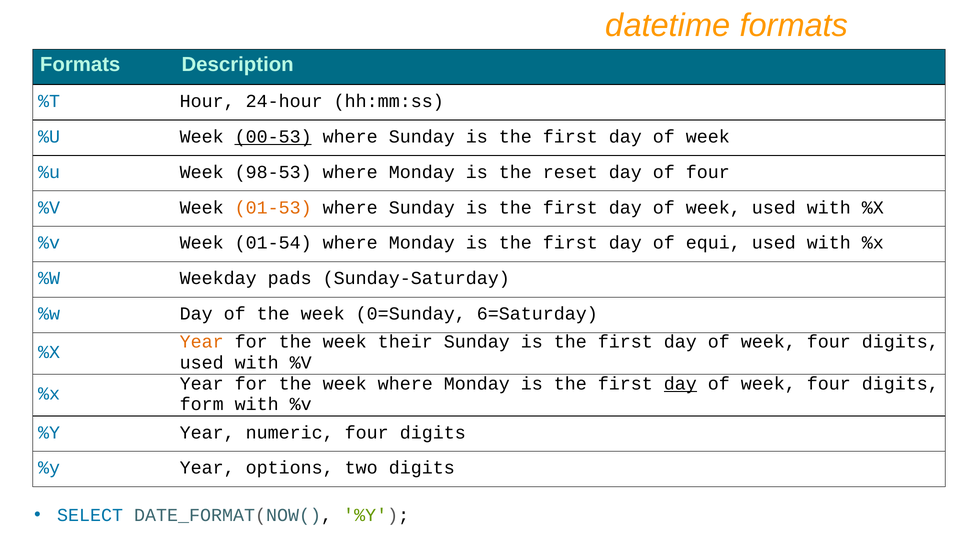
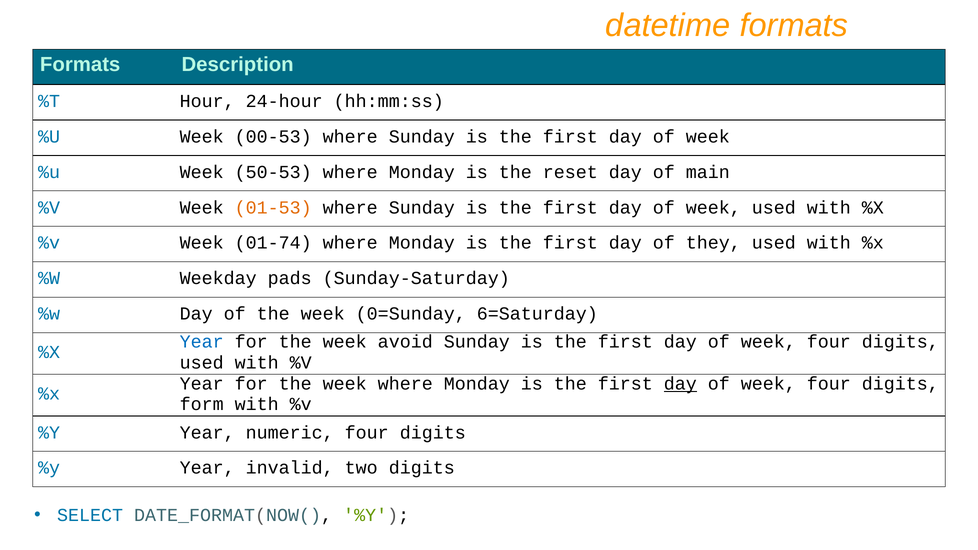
00-53 underline: present -> none (273, 137)
98-53: 98-53 -> 50-53 (273, 172)
of four: four -> main (708, 172)
01-54: 01-54 -> 01-74 (273, 243)
equi: equi -> they (713, 243)
Year colour: orange -> blue (202, 342)
their: their -> avoid (405, 342)
options: options -> invalid (290, 468)
